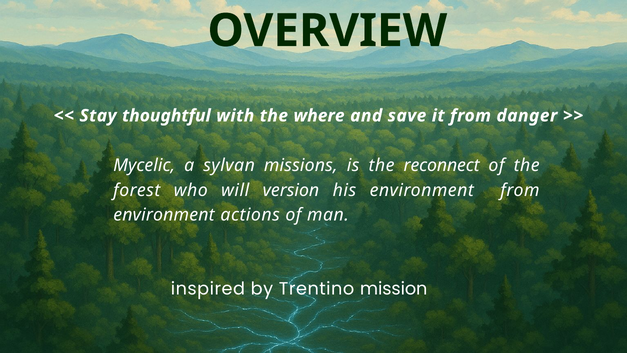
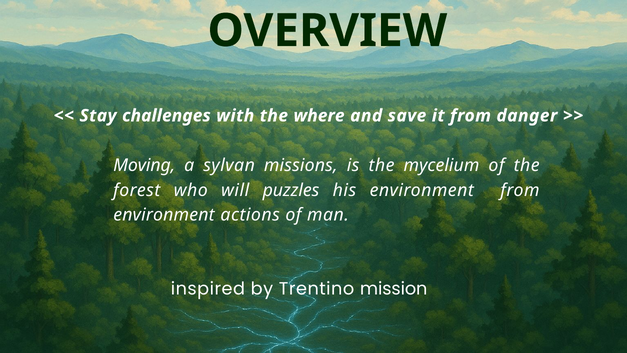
thoughtful: thoughtful -> challenges (166, 116)
Mycelic: Mycelic -> Moving (144, 165)
reconnect: reconnect -> mycelium (441, 165)
version: version -> puzzles (291, 190)
